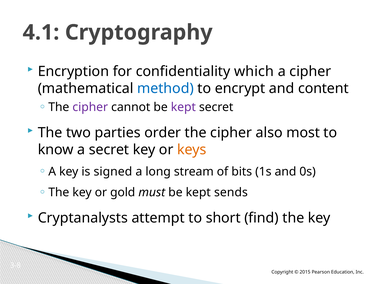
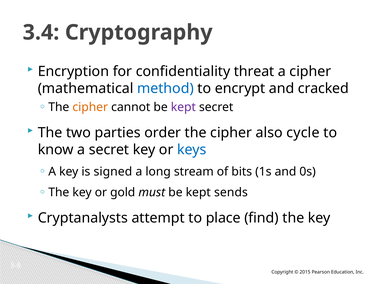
4.1: 4.1 -> 3.4 (41, 32)
which: which -> threat (254, 71)
content: content -> cracked (323, 88)
cipher colour: purple -> orange (90, 107)
most: most -> cycle (303, 132)
keys colour: orange -> blue (192, 149)
short: short -> place (223, 217)
